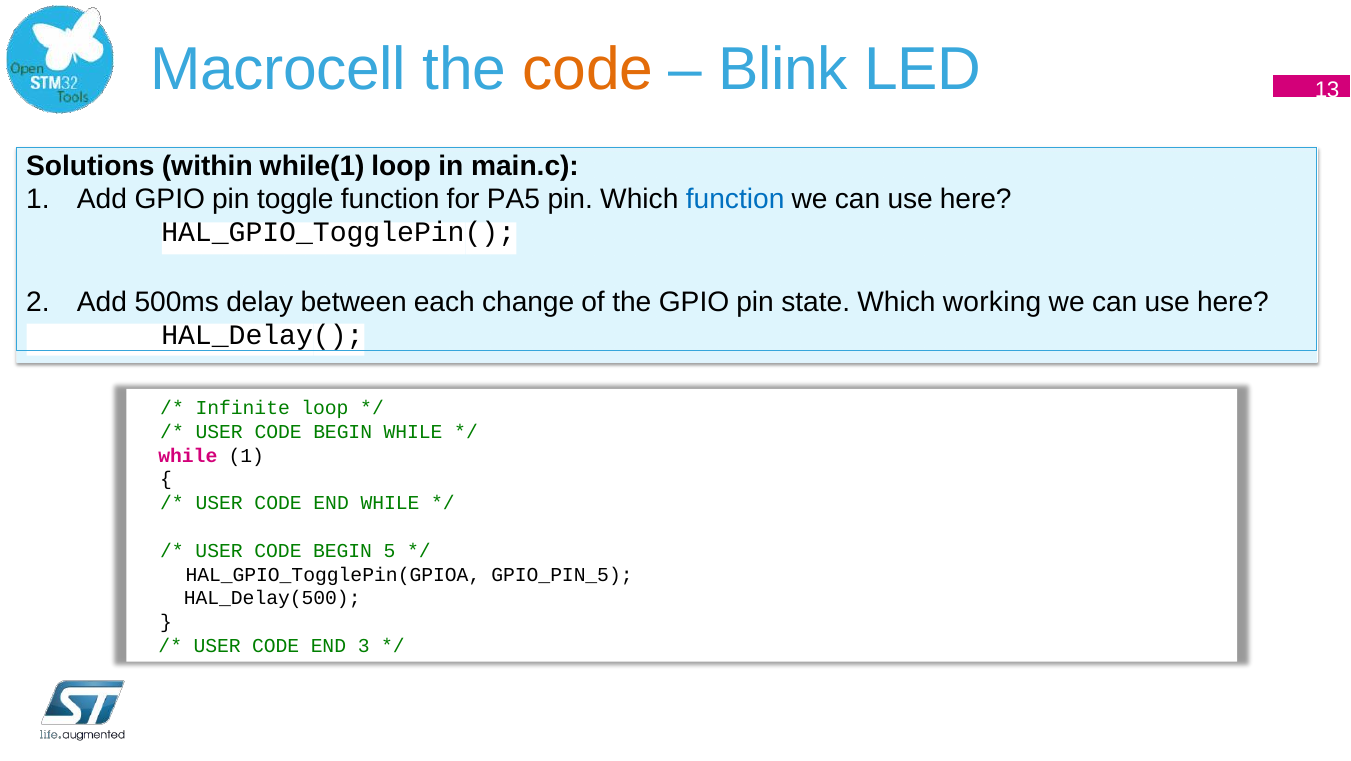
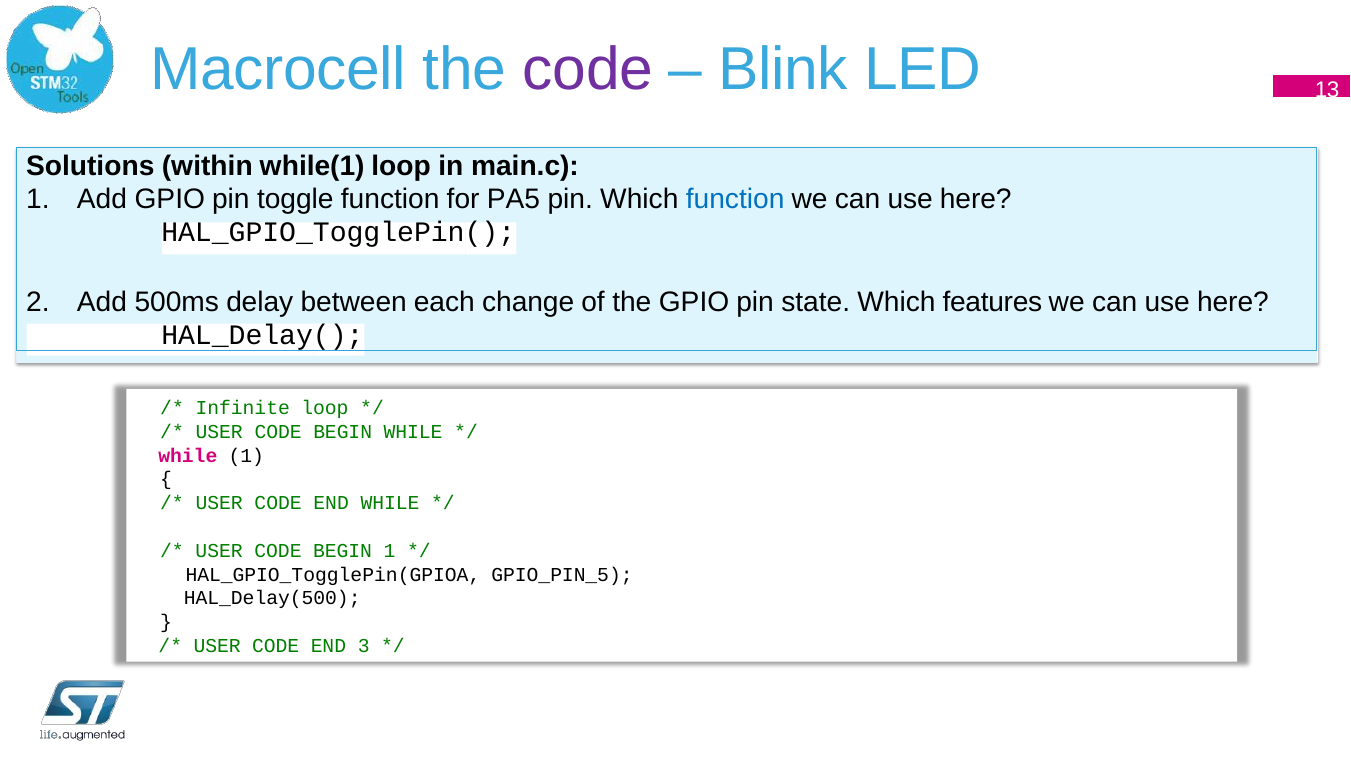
code colour: orange -> purple (588, 70)
working: working -> features (992, 302)
BEGIN 5: 5 -> 1 (389, 551)
